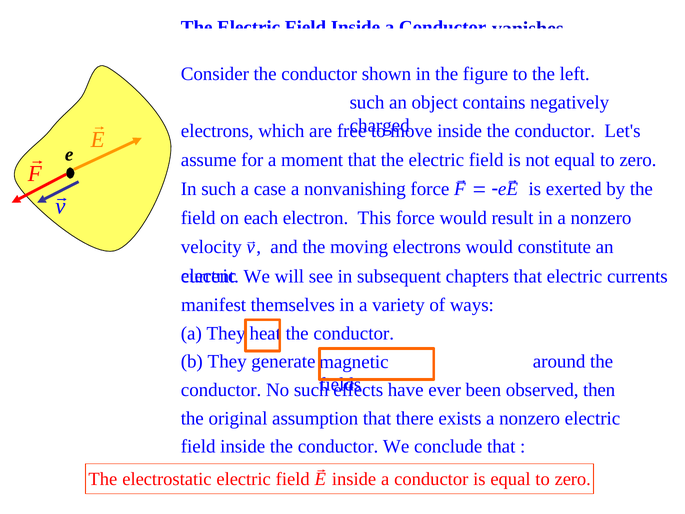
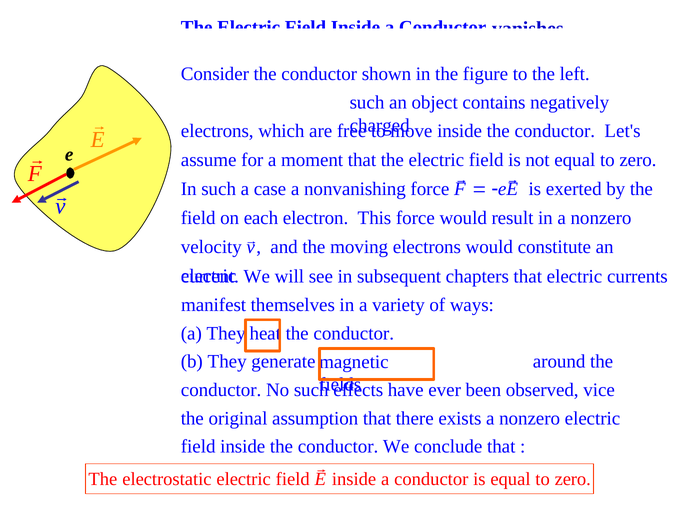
then: then -> vice (599, 390)
